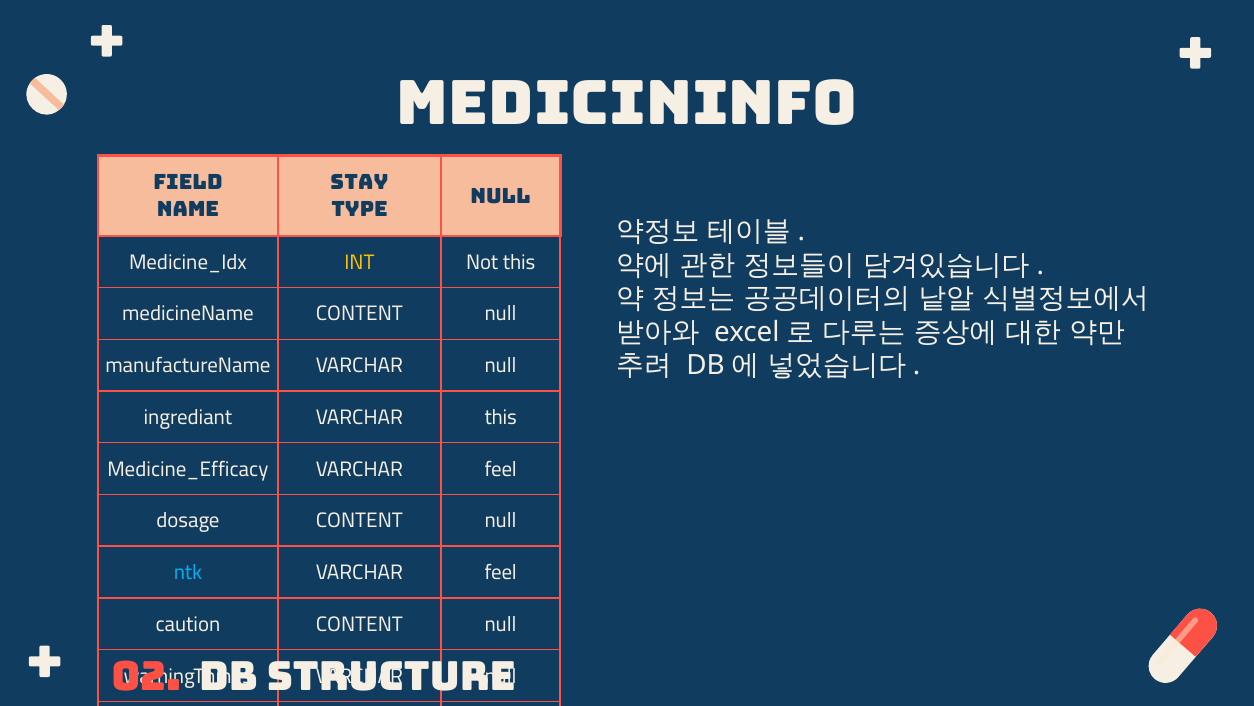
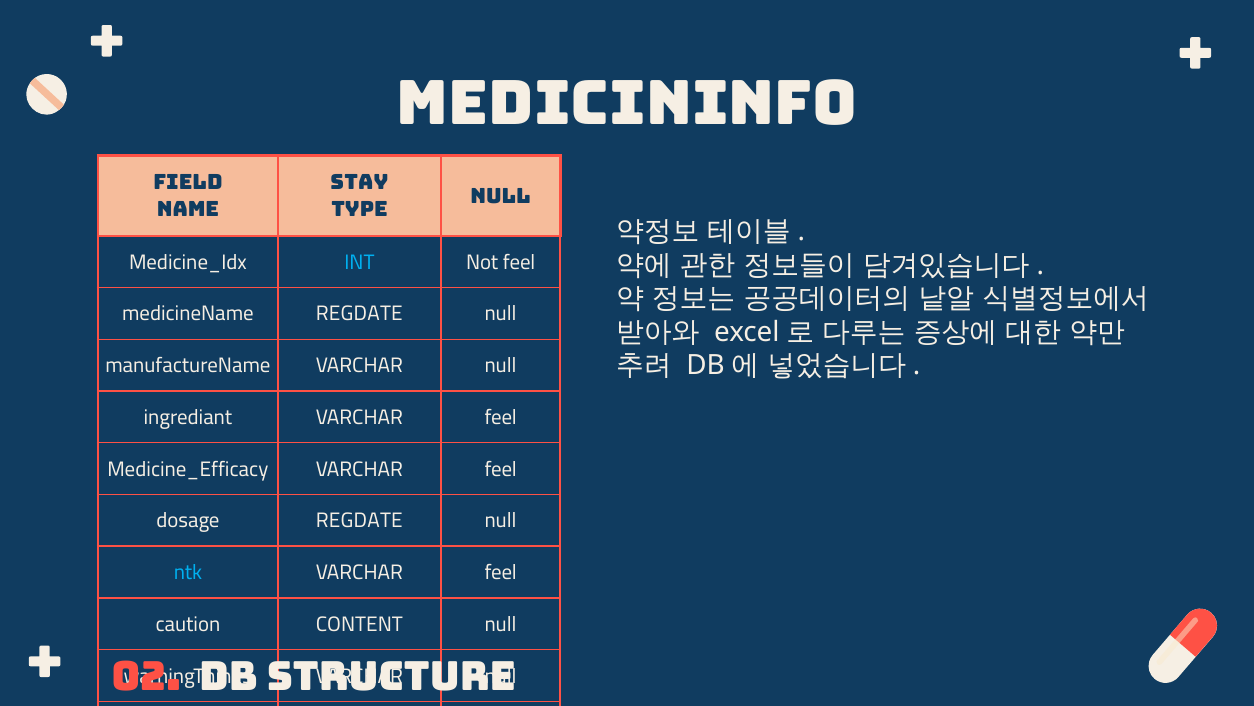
INT colour: yellow -> light blue (359, 262)
Not this: this -> feel (519, 262)
medicineName CONTENT: CONTENT -> REGDATE (359, 314)
ingrediant VARCHAR this: this -> feel (501, 417)
dosage CONTENT: CONTENT -> REGDATE (359, 521)
